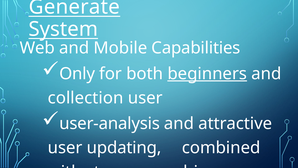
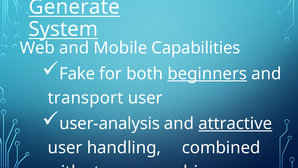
Only: Only -> Fake (77, 74)
collection: collection -> transport (86, 98)
attractive underline: none -> present (235, 123)
updating: updating -> handling (124, 148)
